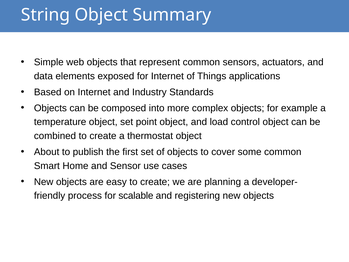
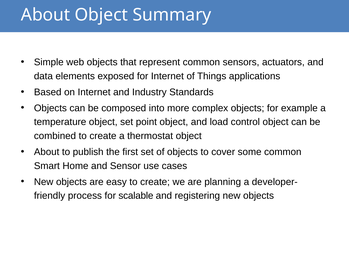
String: String -> About (46, 15)
